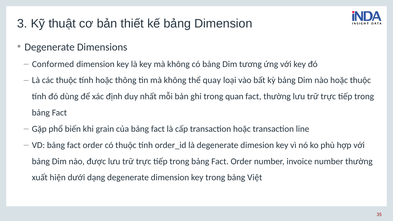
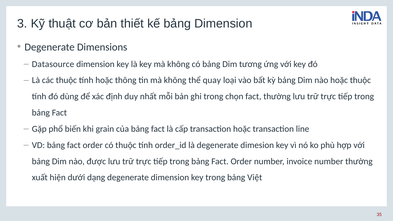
Conformed: Conformed -> Datasource (53, 64)
quan: quan -> chọn (234, 96)
